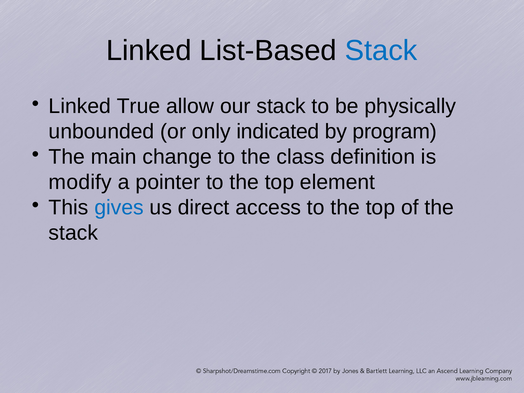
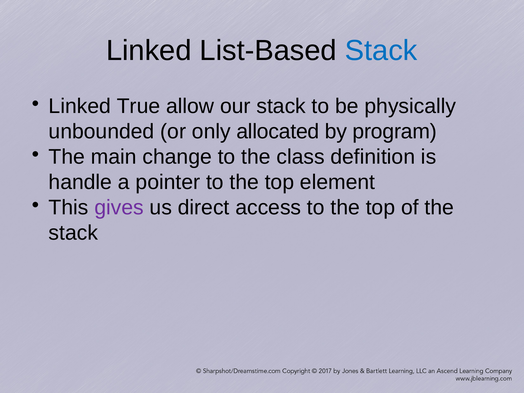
indicated: indicated -> allocated (278, 131)
modify: modify -> handle (80, 182)
gives colour: blue -> purple (119, 208)
